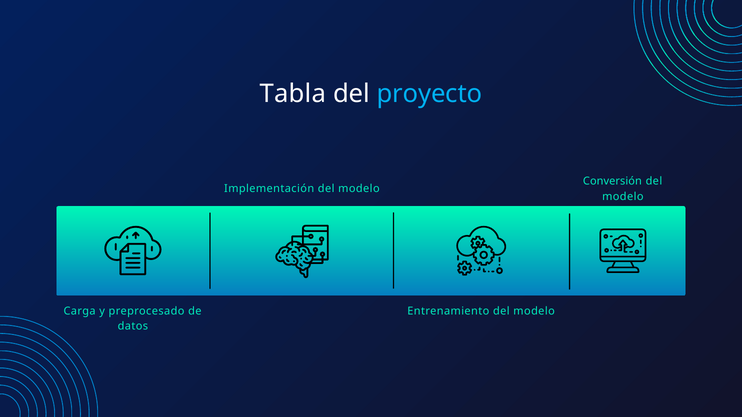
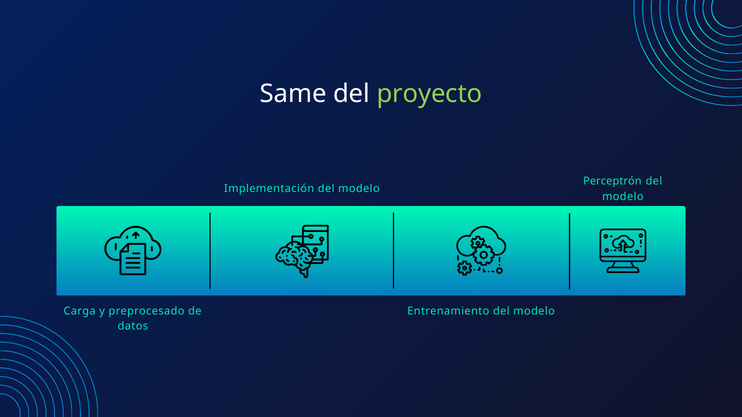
Tabla: Tabla -> Same (293, 94)
proyecto colour: light blue -> light green (429, 94)
Conversión: Conversión -> Perceptrón (612, 181)
